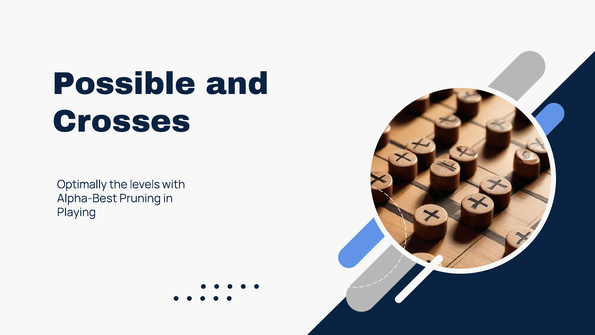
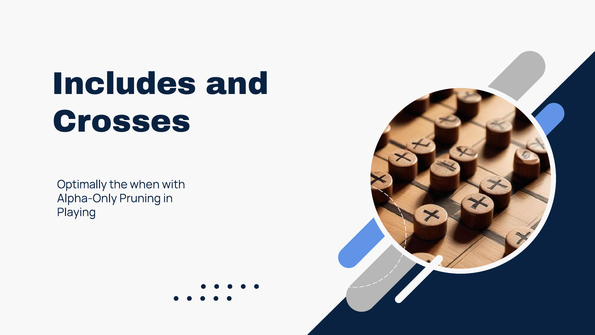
Possible: Possible -> Includes (124, 84)
levels: levels -> when (145, 184)
Alpha-Best: Alpha-Best -> Alpha-Only (87, 198)
